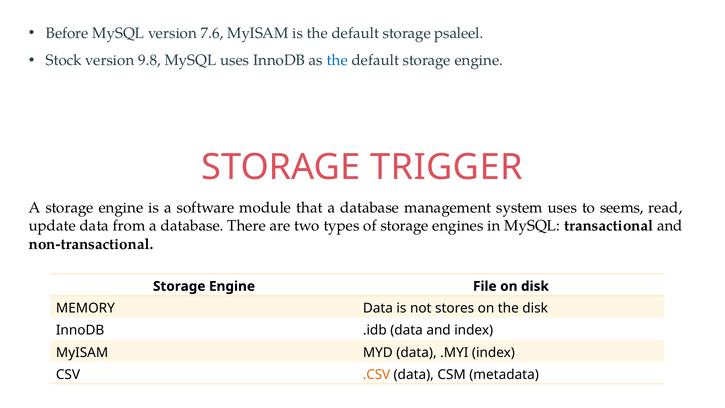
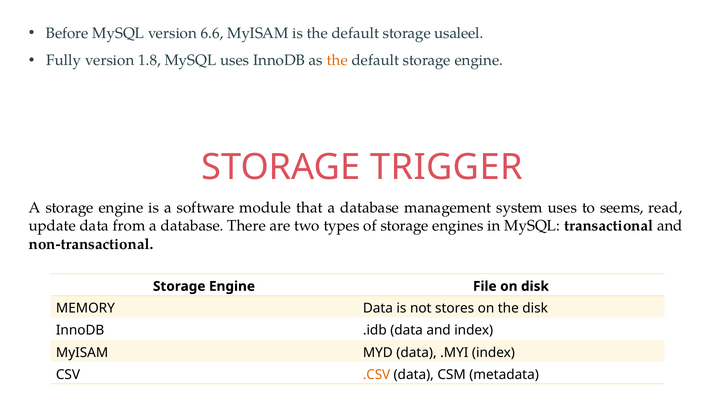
7.6: 7.6 -> 6.6 (212, 33)
psaleel: psaleel -> usaleel (459, 33)
Stock: Stock -> Fully (64, 60)
9.8: 9.8 -> 1.8 (150, 60)
the colour: blue -> orange (337, 60)
